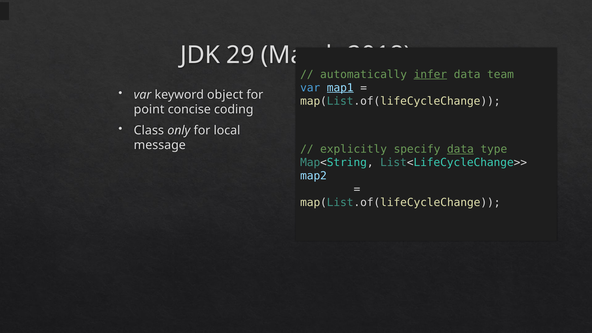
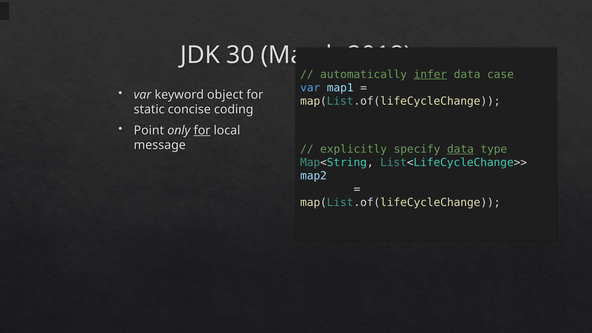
29: 29 -> 30 (240, 55)
team: team -> case (501, 74)
map1 underline: present -> none (340, 88)
point: point -> static (149, 109)
Class: Class -> Point (149, 130)
for underline: none -> present (202, 130)
